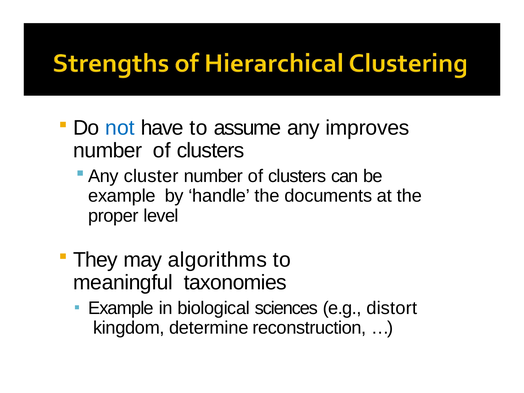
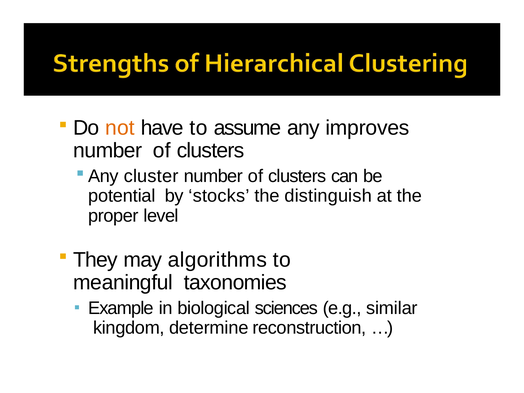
not colour: blue -> orange (120, 128)
example: example -> potential (122, 196)
handle: handle -> stocks (219, 196)
documents: documents -> distinguish (328, 196)
distort: distort -> similar (392, 308)
